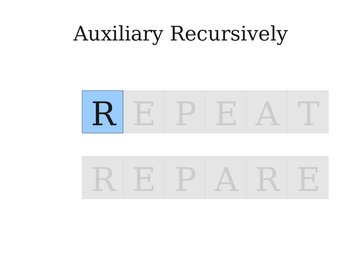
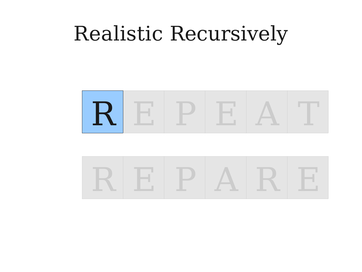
Auxiliary: Auxiliary -> Realistic (118, 34)
